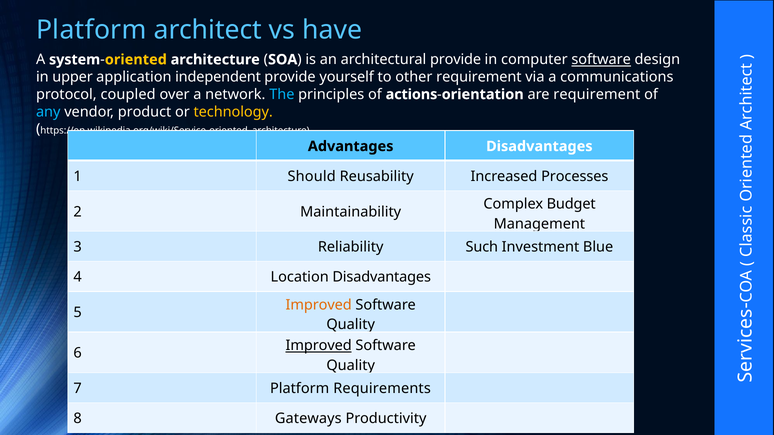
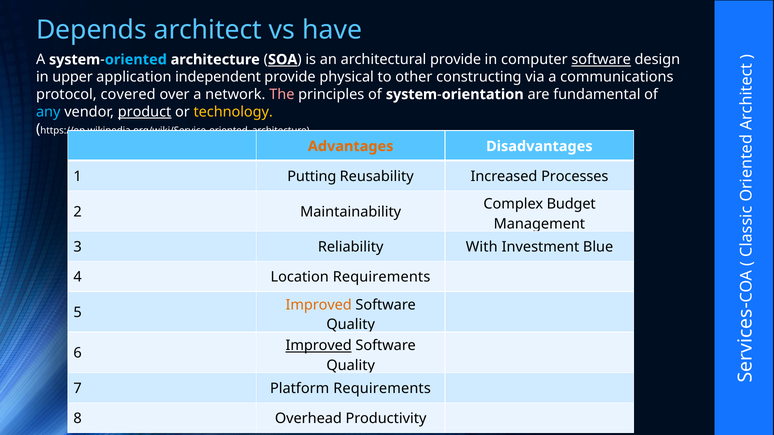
Platform: Platform -> Depends (91, 30)
oriented colour: yellow -> light blue (136, 60)
SOA underline: none -> present (283, 60)
yourself: yourself -> physical (347, 77)
other requirement: requirement -> constructing (479, 77)
coupled: coupled -> covered (128, 94)
The colour: light blue -> pink (282, 94)
of actions: actions -> system (411, 94)
are requirement: requirement -> fundamental (597, 94)
product underline: none -> present (145, 112)
Advantages colour: black -> orange (351, 146)
Should: Should -> Putting (312, 177)
Such: Such -> With (482, 247)
Location Disadvantages: Disadvantages -> Requirements (382, 277)
Gateways: Gateways -> Overhead (308, 419)
